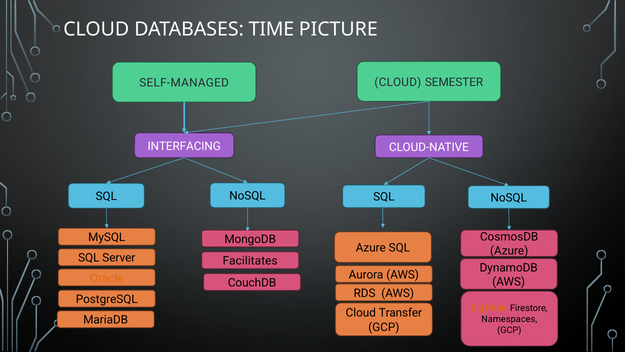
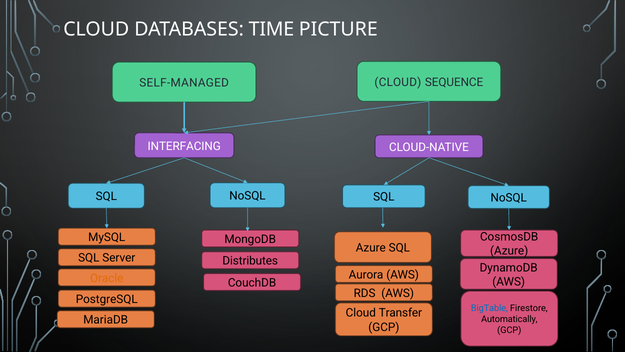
SEMESTER: SEMESTER -> SEQUENCE (454, 82)
Facilitates: Facilitates -> Distributes (250, 261)
BigTable colour: orange -> blue (489, 308)
Namespaces: Namespaces -> Automatically (509, 319)
